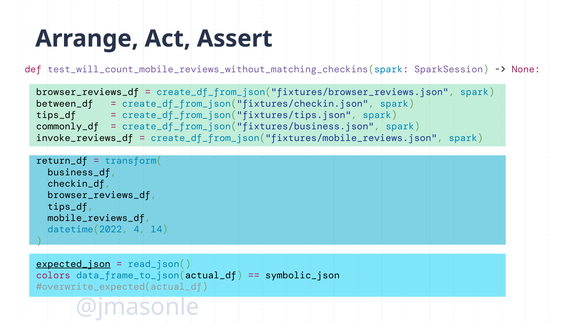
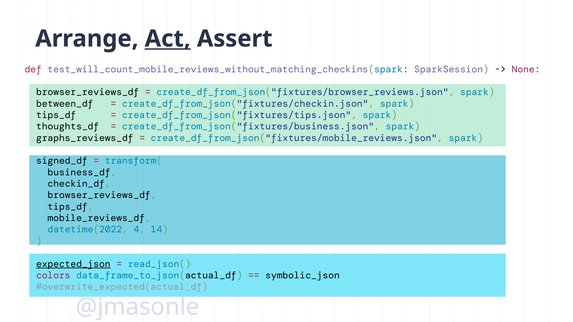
Act underline: none -> present (168, 39)
commonly_df: commonly_df -> thoughts_df (68, 127)
invoke_reviews_df: invoke_reviews_df -> graphs_reviews_df (85, 138)
return_df: return_df -> signed_df (62, 161)
